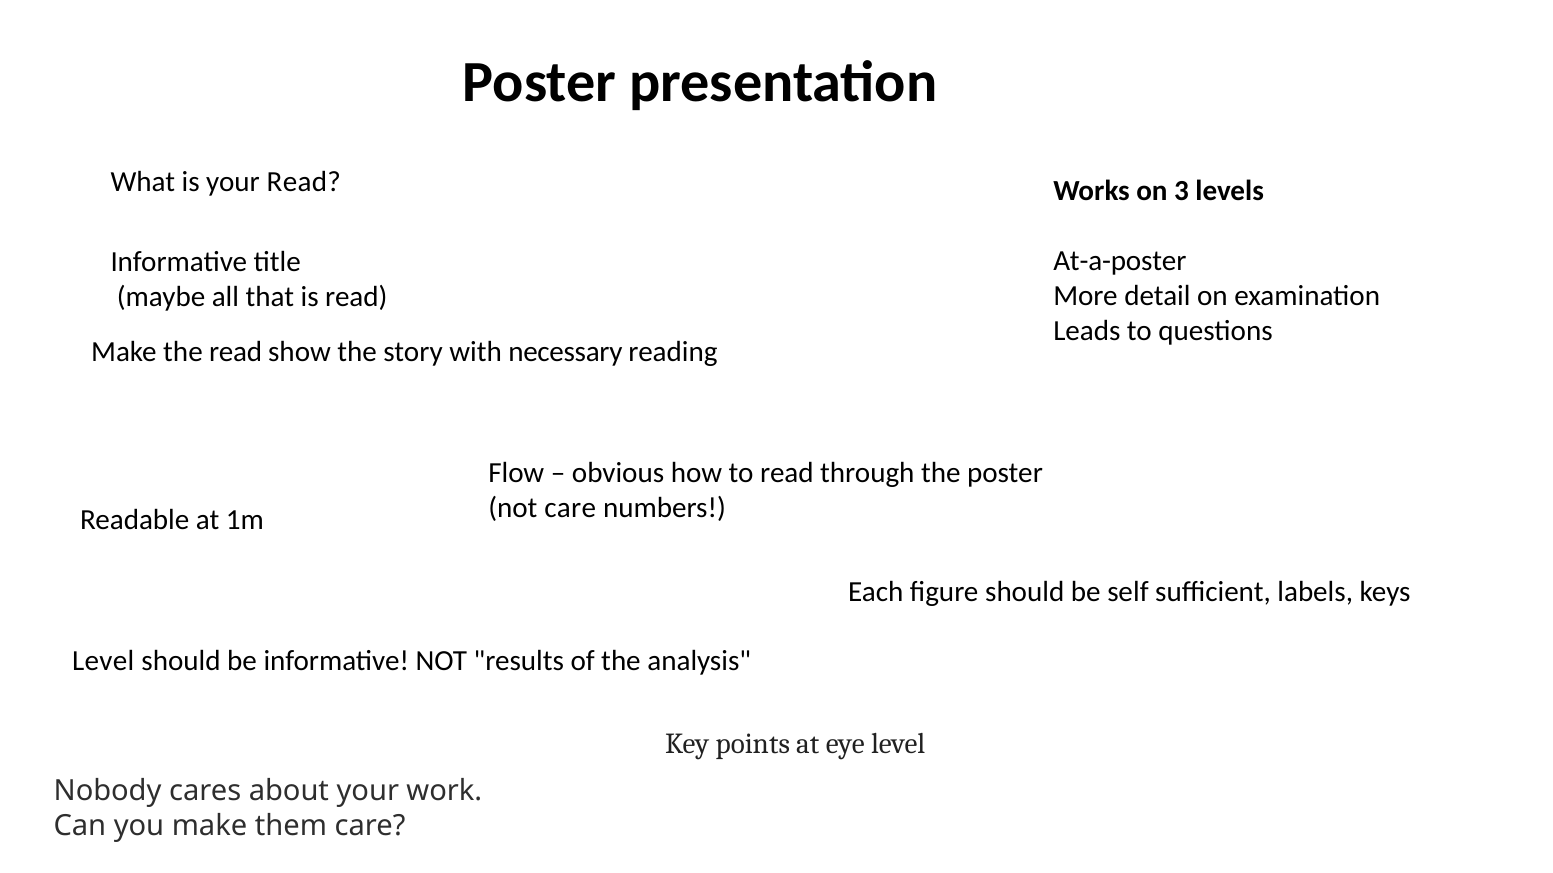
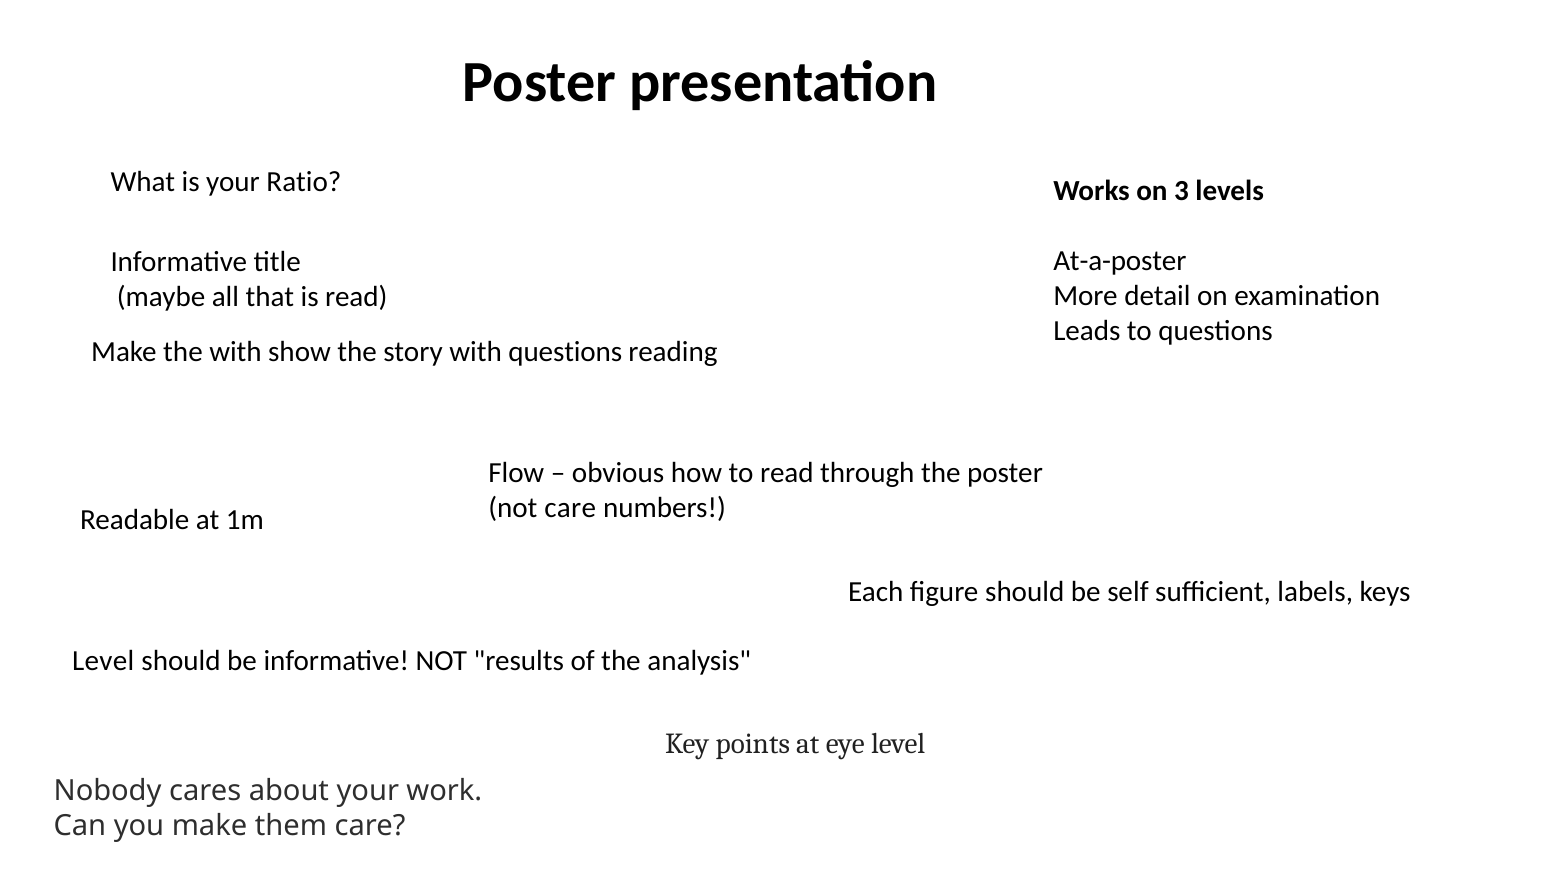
your Read: Read -> Ratio (304, 182)
the read: read -> with (235, 352)
with necessary: necessary -> questions (565, 352)
